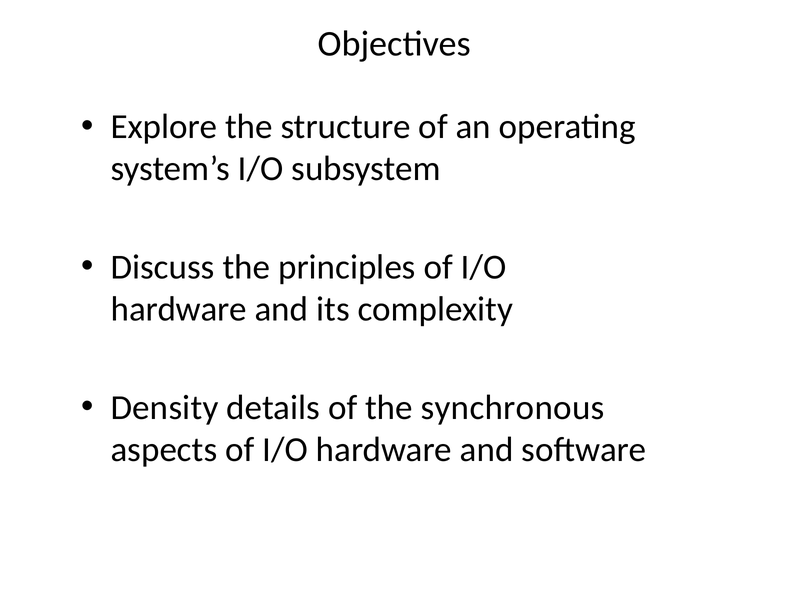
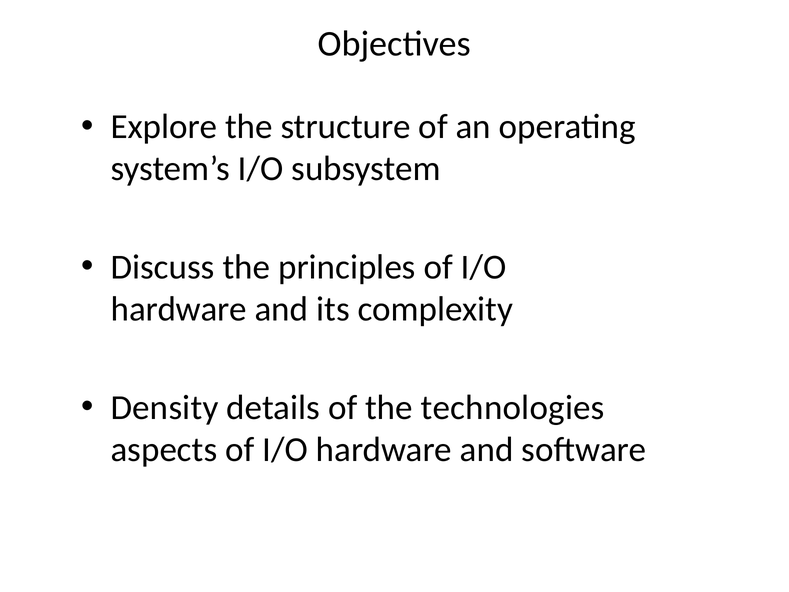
synchronous: synchronous -> technologies (513, 407)
